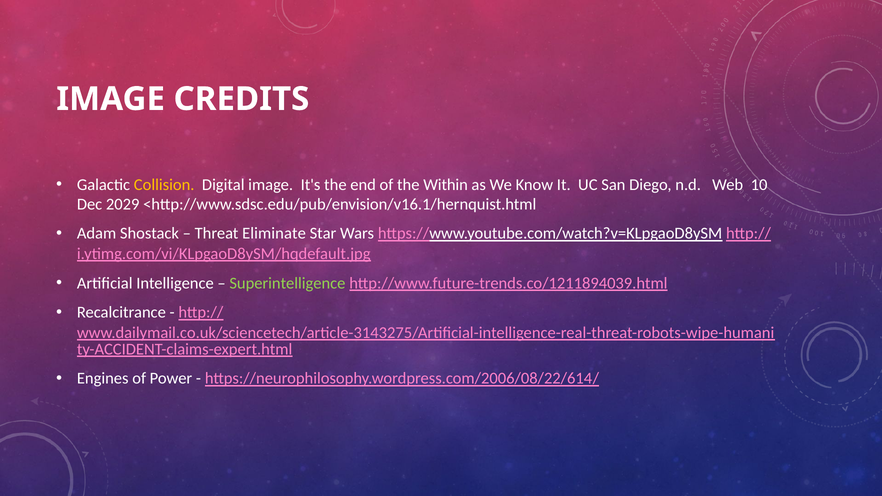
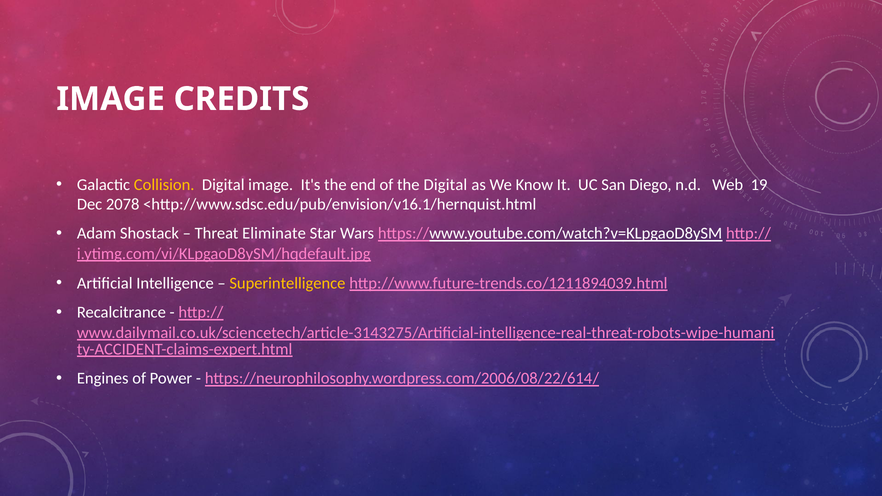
the Within: Within -> Digital (445, 185)
10: 10 -> 19 (759, 185)
2029: 2029 -> 2078 (123, 205)
Superintelligence colour: light green -> yellow (287, 283)
